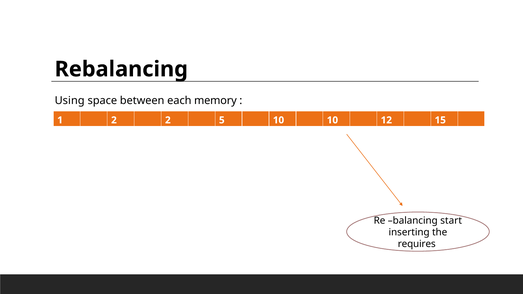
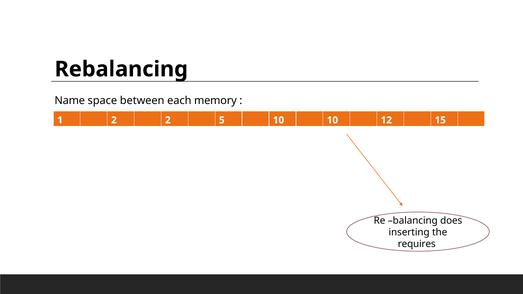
Using: Using -> Name (70, 101)
start: start -> does (451, 221)
